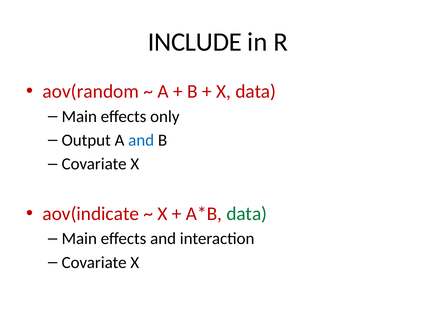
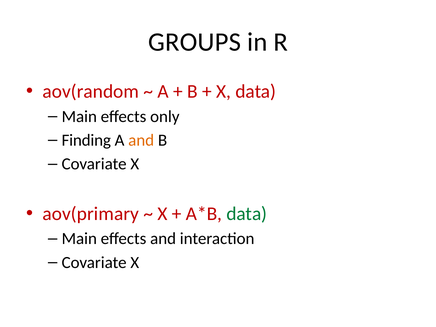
INCLUDE: INCLUDE -> GROUPS (195, 42)
Output: Output -> Finding (86, 140)
and colour: blue -> orange (141, 140)
aov(indicate: aov(indicate -> aov(primary (91, 214)
